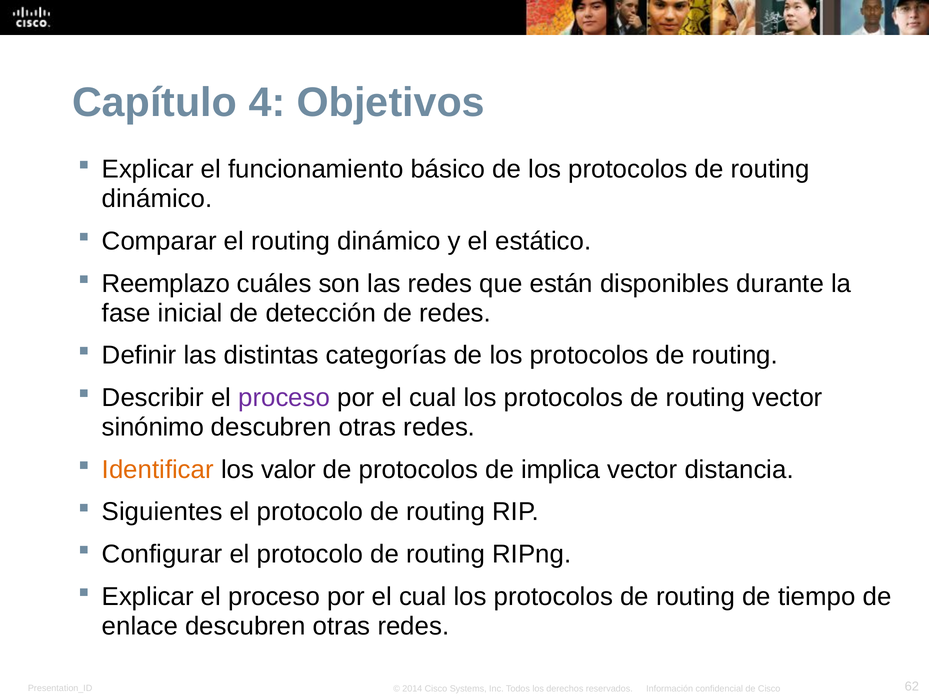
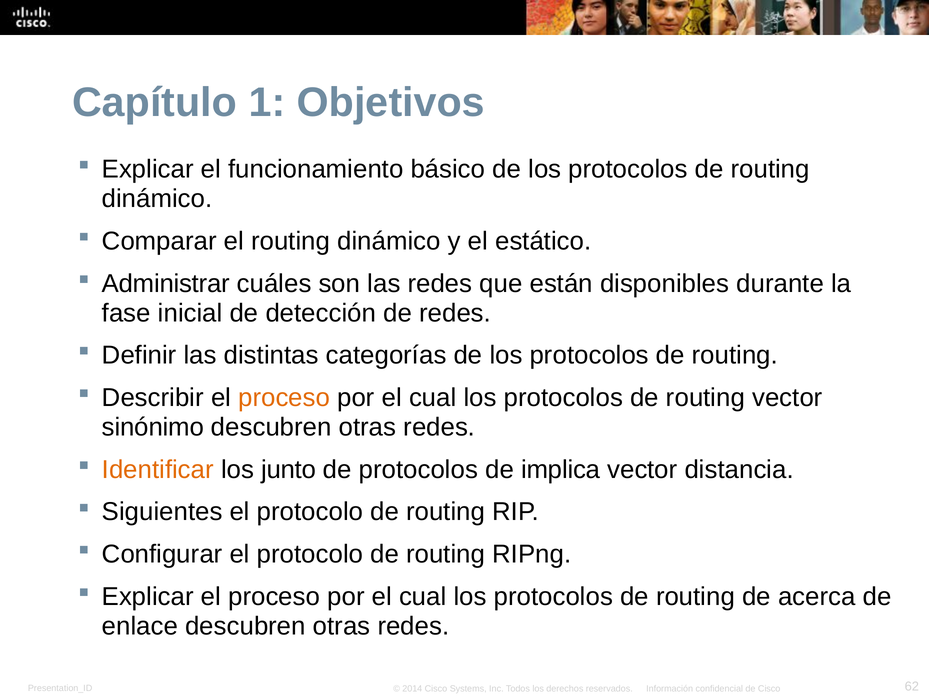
4: 4 -> 1 (267, 103)
Reemplazo: Reemplazo -> Administrar (166, 283)
proceso colour: purple -> orange (284, 398)
valor: valor -> junto (289, 469)
tiempo: tiempo -> acerca (817, 596)
